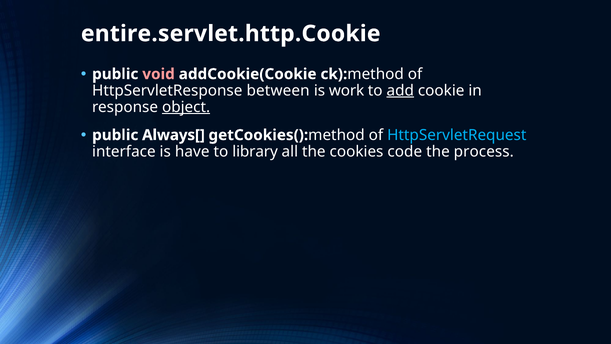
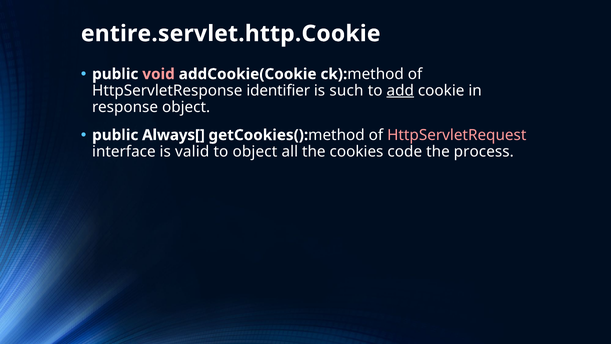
between: between -> identifier (278, 91)
work: work -> such (346, 91)
object underline: present -> none (186, 107)
HttpServletRequest colour: light blue -> pink (457, 135)
have: have -> valid (192, 151)
to library: library -> object (255, 151)
